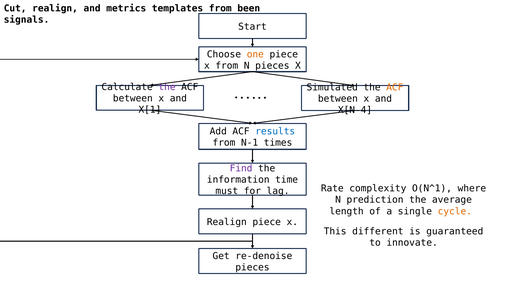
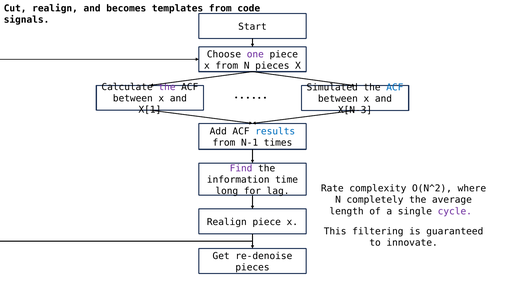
metrics: metrics -> becomes (126, 8)
been: been -> code (249, 8)
one colour: orange -> purple (255, 54)
ACF colour: orange -> blue (395, 87)
X[N-4: X[N-4 -> X[N-3 (355, 110)
O(N^1: O(N^1 -> O(N^2 (432, 189)
must: must -> long (227, 191)
prediction: prediction -> completely (375, 200)
cycle colour: orange -> purple (455, 211)
different: different -> filtering (378, 231)
